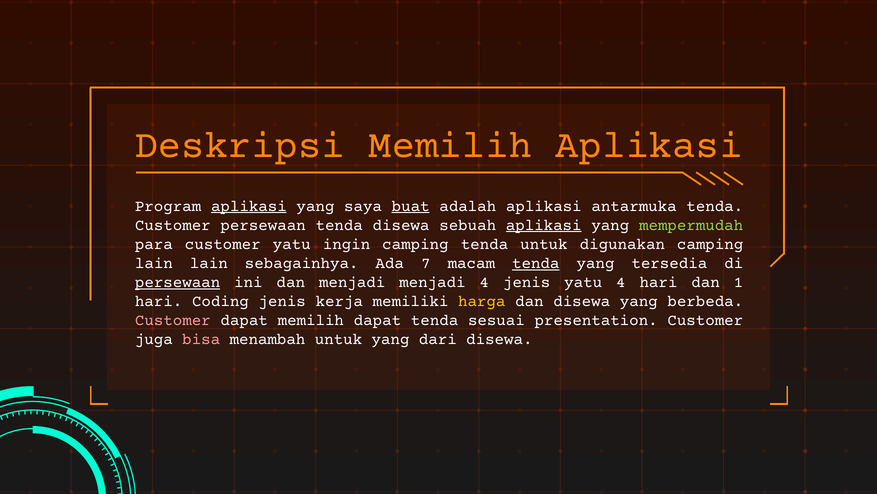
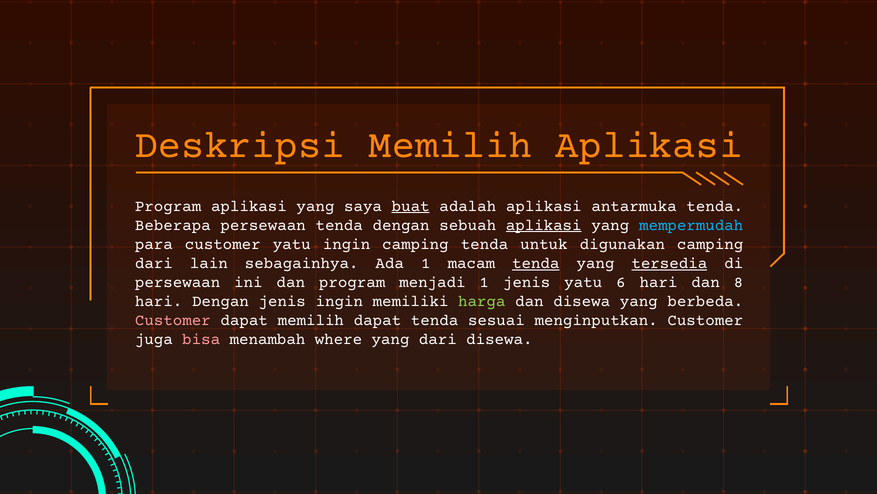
aplikasi underline: present -> none (249, 206)
Customer: Customer -> Beberapa (173, 225)
tenda disewa: disewa -> dengan (401, 225)
mempermudah colour: light green -> light blue (691, 225)
lain: lain -> dari (154, 263)
Ada 7: 7 -> 1 (426, 263)
tersedia underline: none -> present (669, 263)
persewaan underline: present -> none (178, 282)
dan menjadi: menjadi -> program (352, 282)
menjadi 4: 4 -> 1 (484, 282)
yatu 4: 4 -> 6 (621, 282)
1: 1 -> 8 (738, 282)
hari Coding: Coding -> Dengan (220, 301)
jenis kerja: kerja -> ingin (339, 301)
harga colour: yellow -> light green (482, 301)
presentation: presentation -> menginputkan (596, 320)
menambah untuk: untuk -> where (338, 339)
